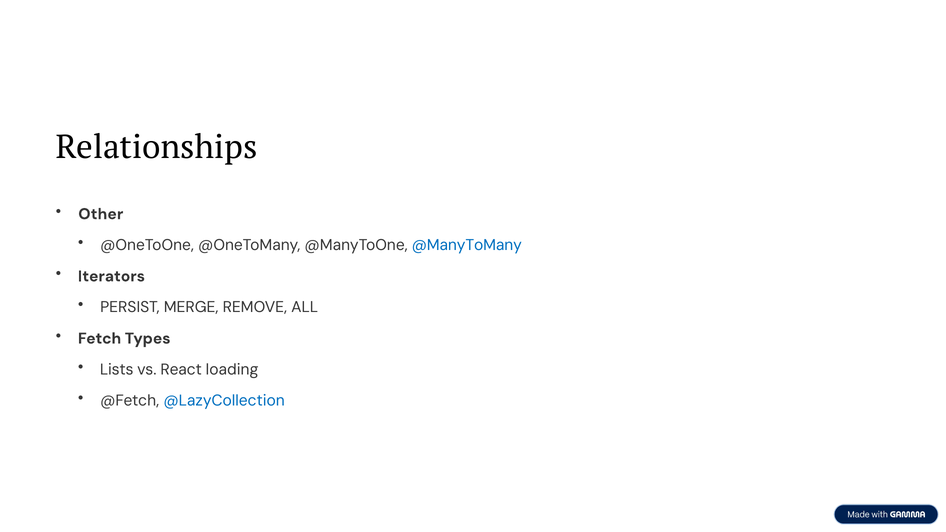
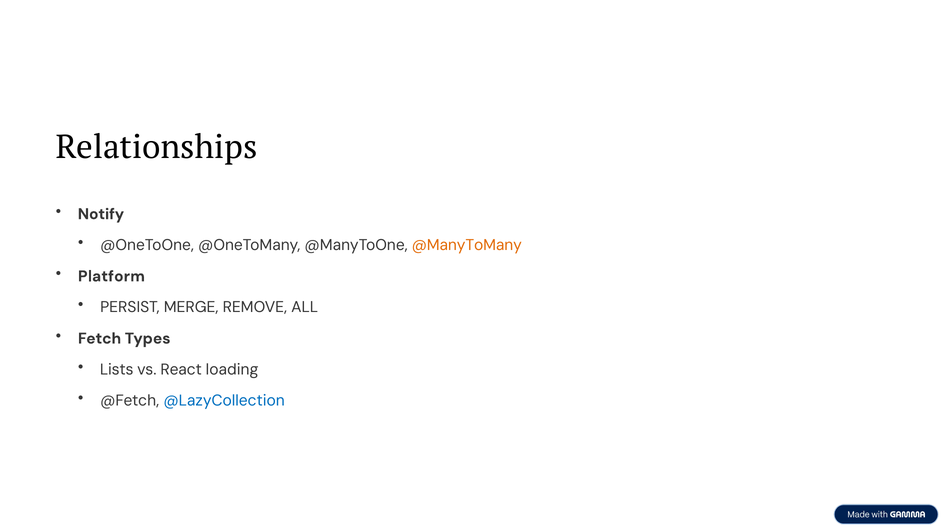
Other: Other -> Notify (101, 214)
@ManyToMany colour: blue -> orange (467, 245)
Iterators: Iterators -> Platform (111, 276)
